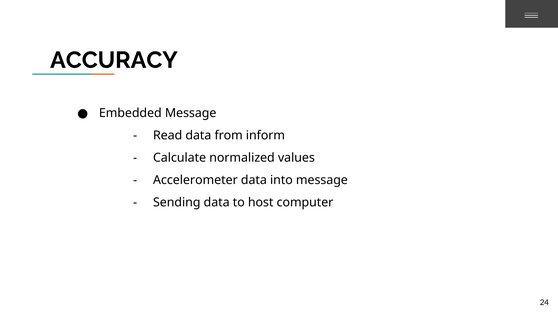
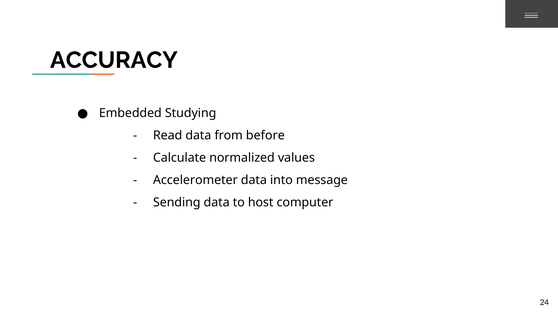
Embedded Message: Message -> Studying (191, 113)
inform: inform -> before (265, 135)
